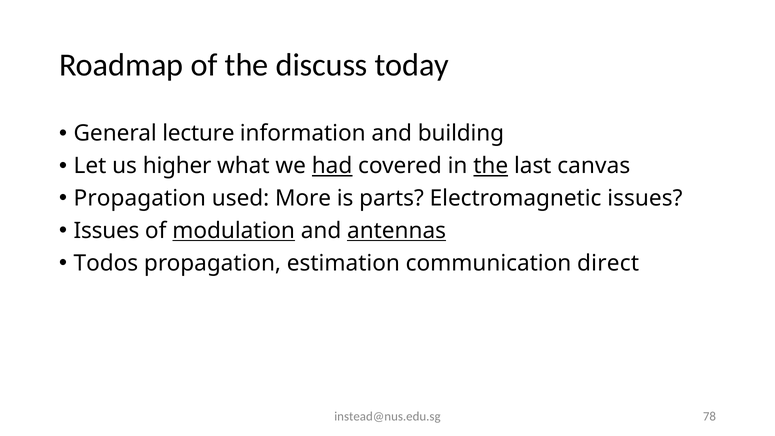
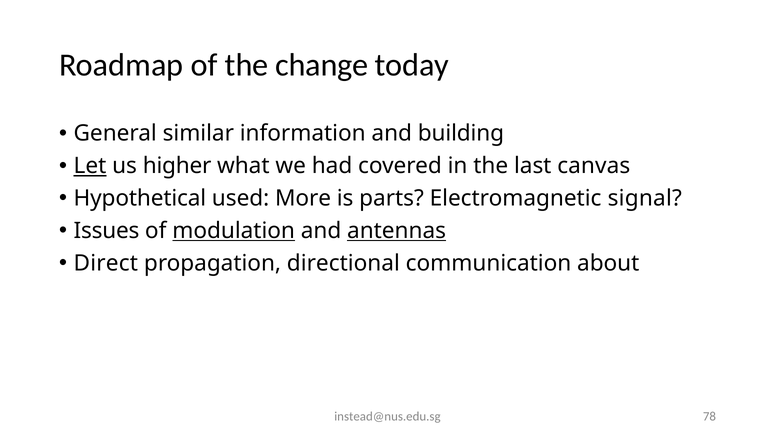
discuss: discuss -> change (322, 65)
lecture: lecture -> similar (198, 133)
Let underline: none -> present (90, 166)
had underline: present -> none (332, 166)
the underline: present -> none (491, 166)
Propagation: Propagation -> Hypothetical (140, 198)
Electromagnetic issues: issues -> signal (645, 198)
Todos: Todos -> Direct (106, 263)
estimation: estimation -> directional (343, 263)
direct: direct -> about (608, 263)
